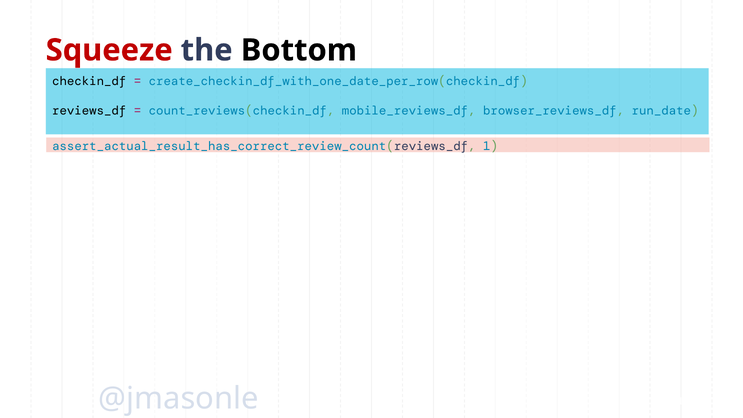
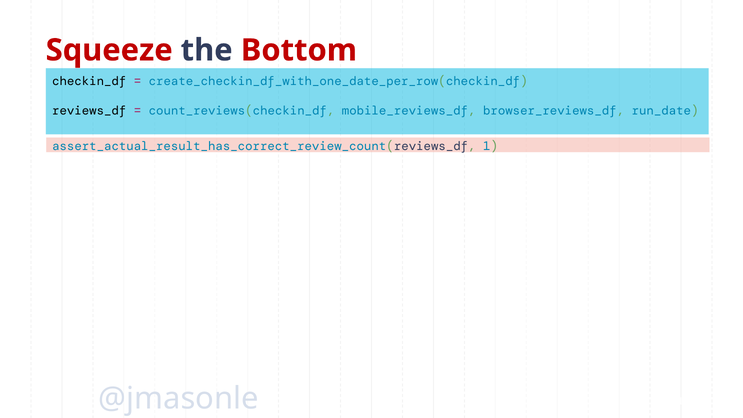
Bottom colour: black -> red (299, 50)
